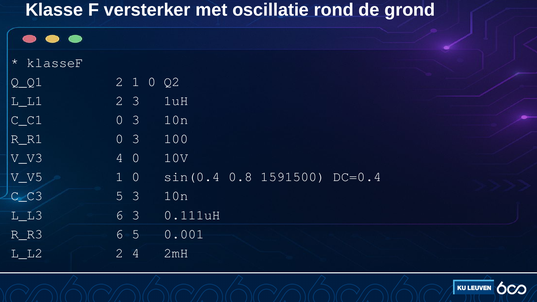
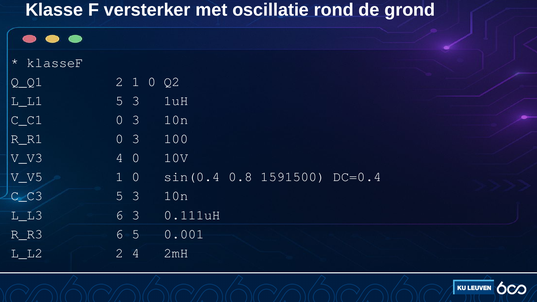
L_L1 2: 2 -> 5 (120, 101)
